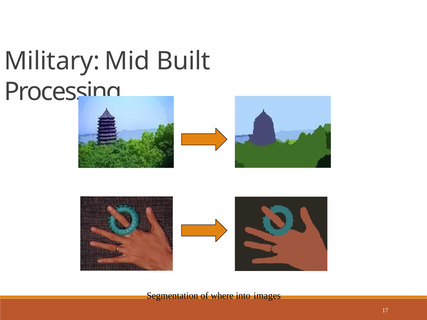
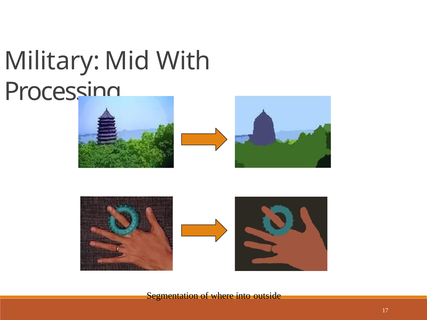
Built: Built -> With (183, 61)
images: images -> outside (267, 296)
